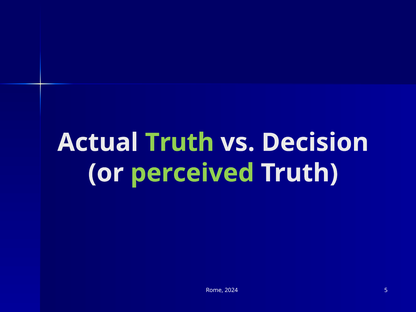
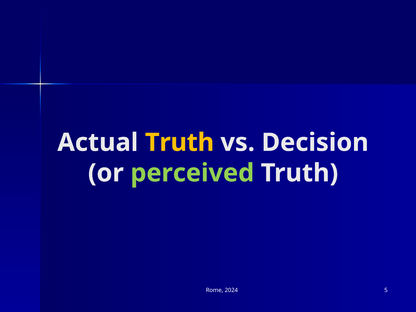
Truth colour: light green -> yellow (180, 143)
